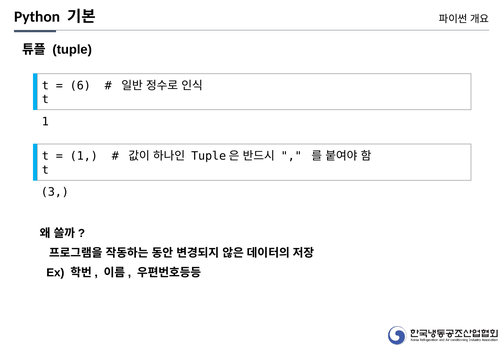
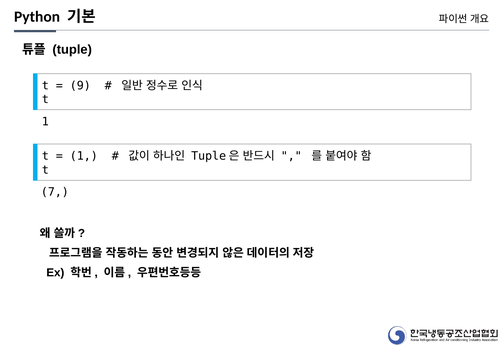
6: 6 -> 9 (80, 86)
3: 3 -> 7 (55, 192)
